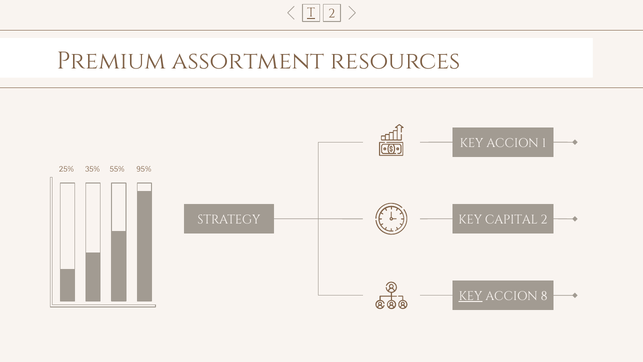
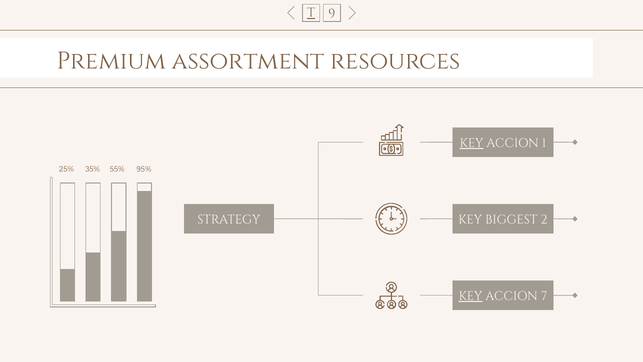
T 2: 2 -> 9 (332, 14)
KEY underline: none -> present (472, 143)
CAPITAL: CAPITAL -> BIGGEST (511, 219)
8: 8 -> 7 (544, 296)
